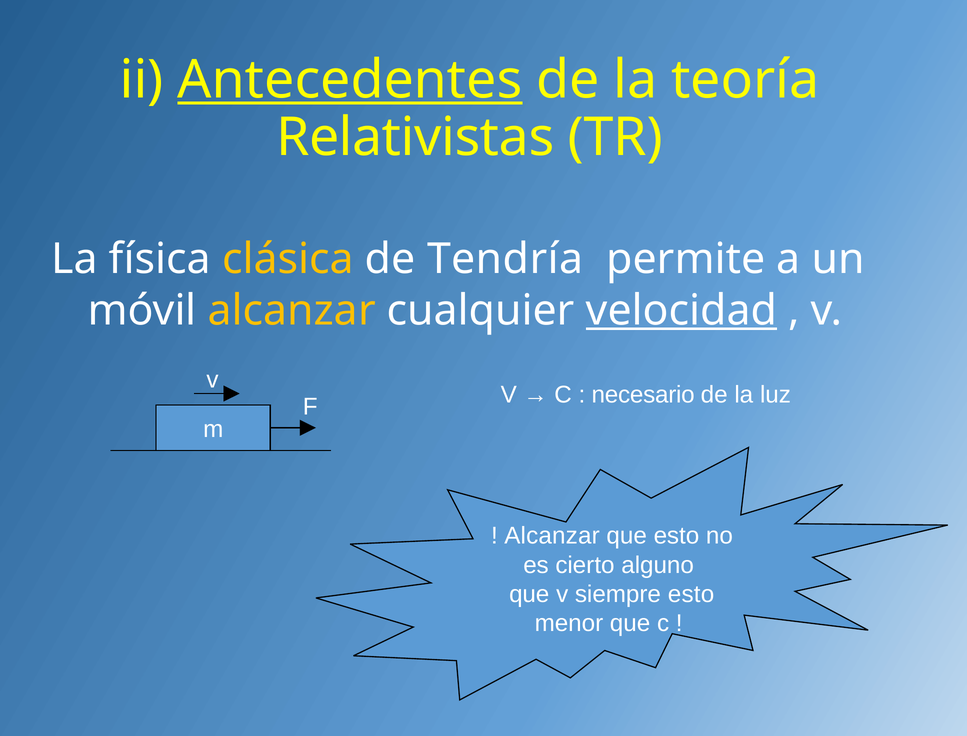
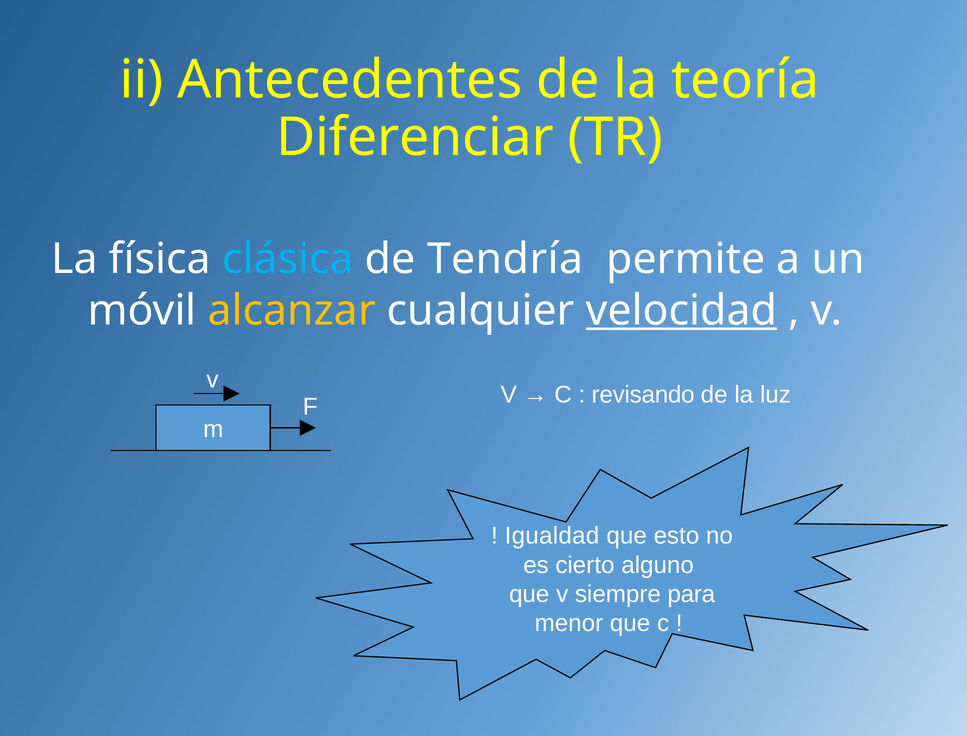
Antecedentes underline: present -> none (350, 80)
Relativistas: Relativistas -> Diferenciar (415, 138)
clásica colour: yellow -> light blue (288, 259)
necesario: necesario -> revisando (643, 395)
Alcanzar: Alcanzar -> Igualdad (552, 537)
siempre esto: esto -> para (691, 595)
